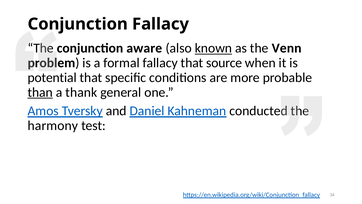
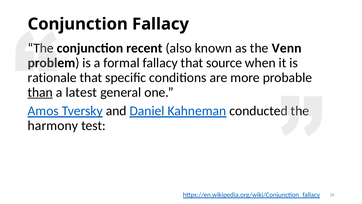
aware: aware -> recent (144, 48)
known underline: present -> none (213, 48)
potential: potential -> rationale (52, 77)
thank: thank -> latest (81, 92)
